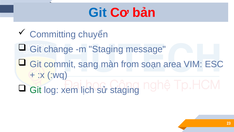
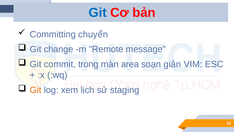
m Staging: Staging -> Remote (106, 49)
sang: sang -> trong (88, 64)
from: from -> area (130, 64)
area: area -> giản (172, 64)
Git colour: green -> orange (36, 90)
